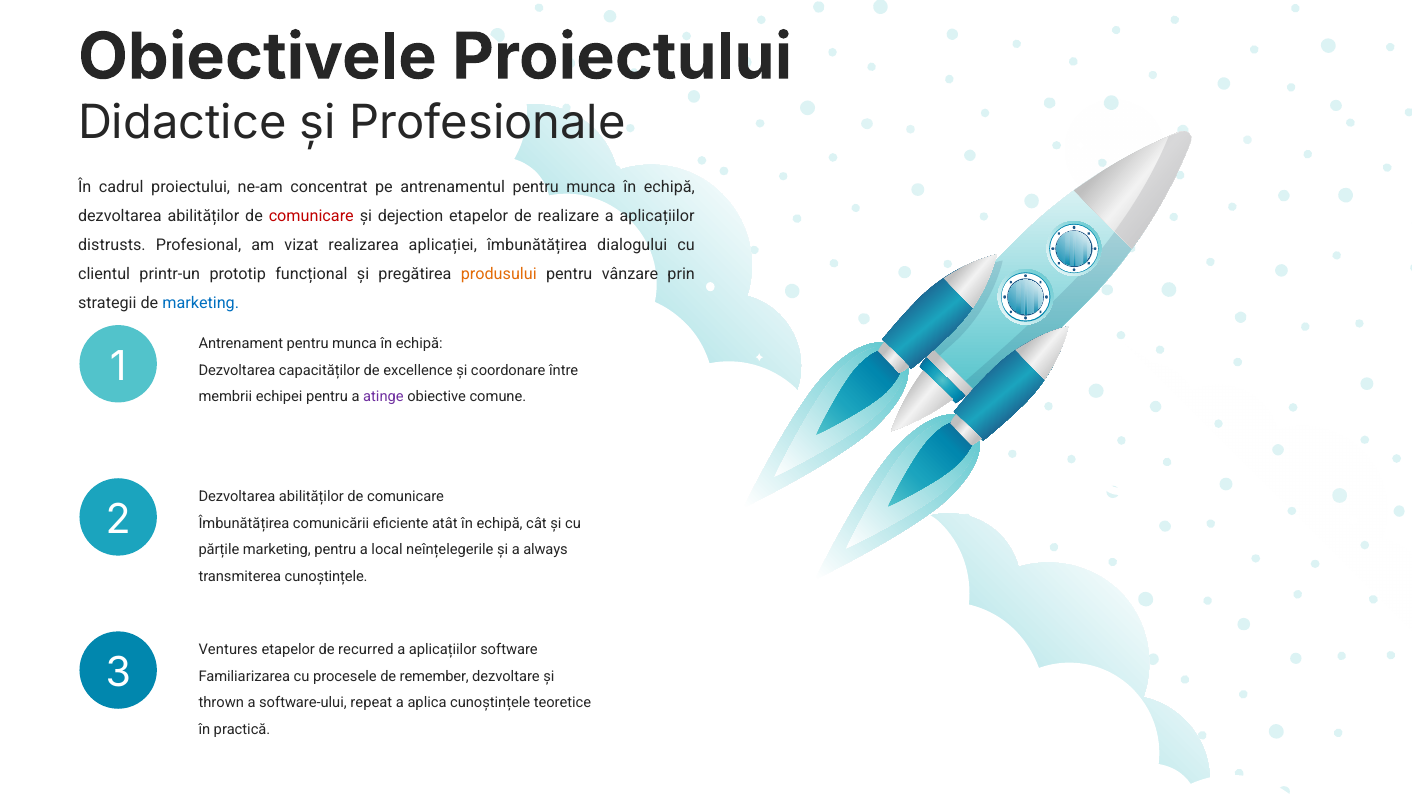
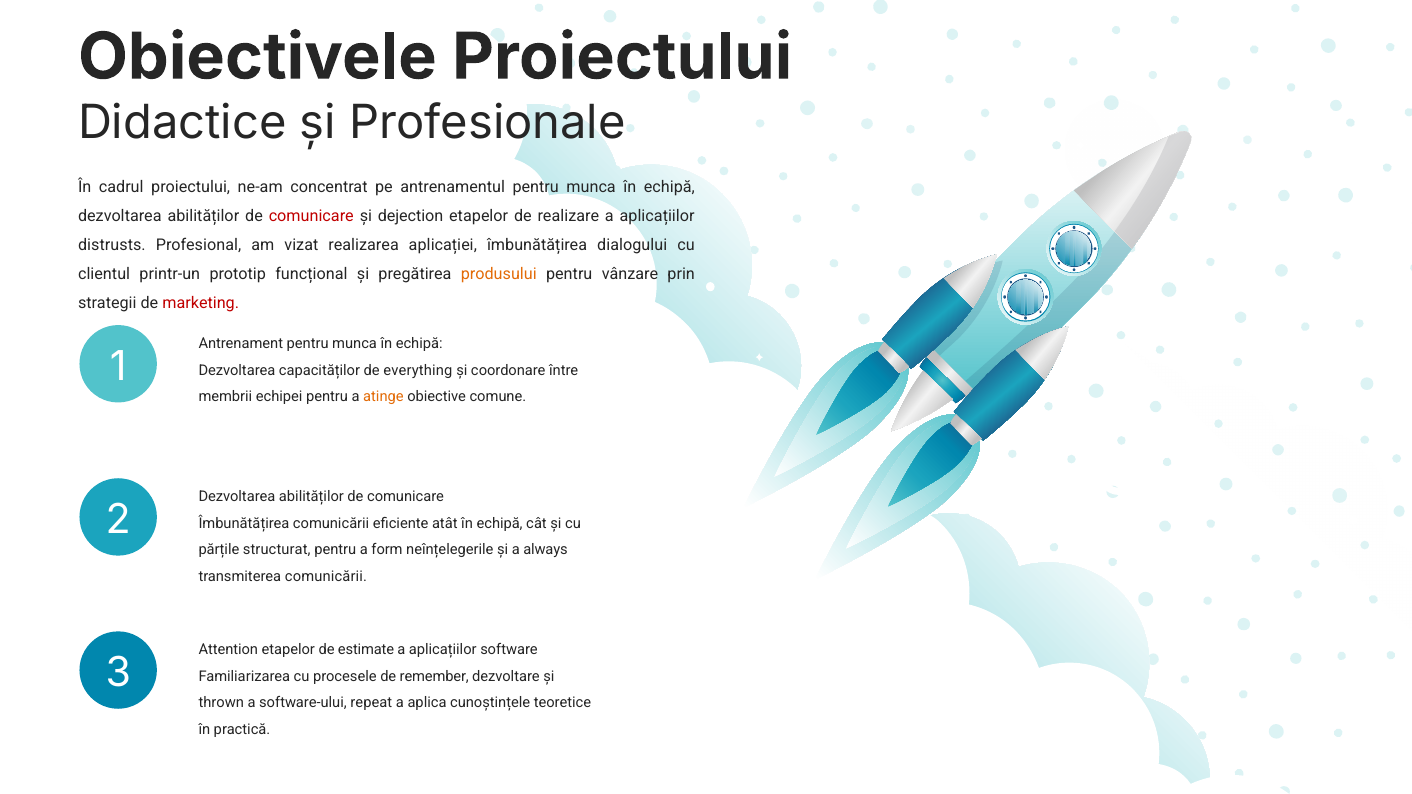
marketing colour: blue -> red (201, 303)
excellence: excellence -> everything (418, 370)
atinge colour: purple -> orange (383, 397)
părțile marketing: marketing -> structurat (277, 550)
local: local -> form (387, 550)
transmiterea cunoștințele: cunoștințele -> comunicării (326, 577)
Ventures: Ventures -> Attention (228, 650)
recurred: recurred -> estimate (366, 650)
